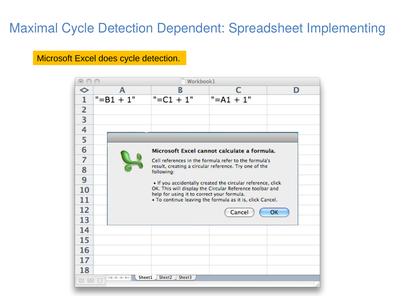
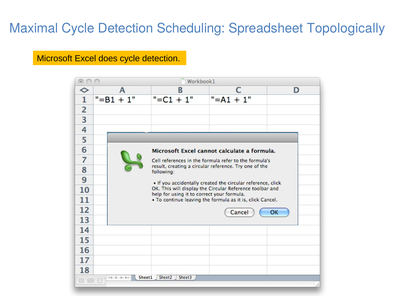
Dependent: Dependent -> Scheduling (191, 28)
Implementing: Implementing -> Topologically (346, 28)
